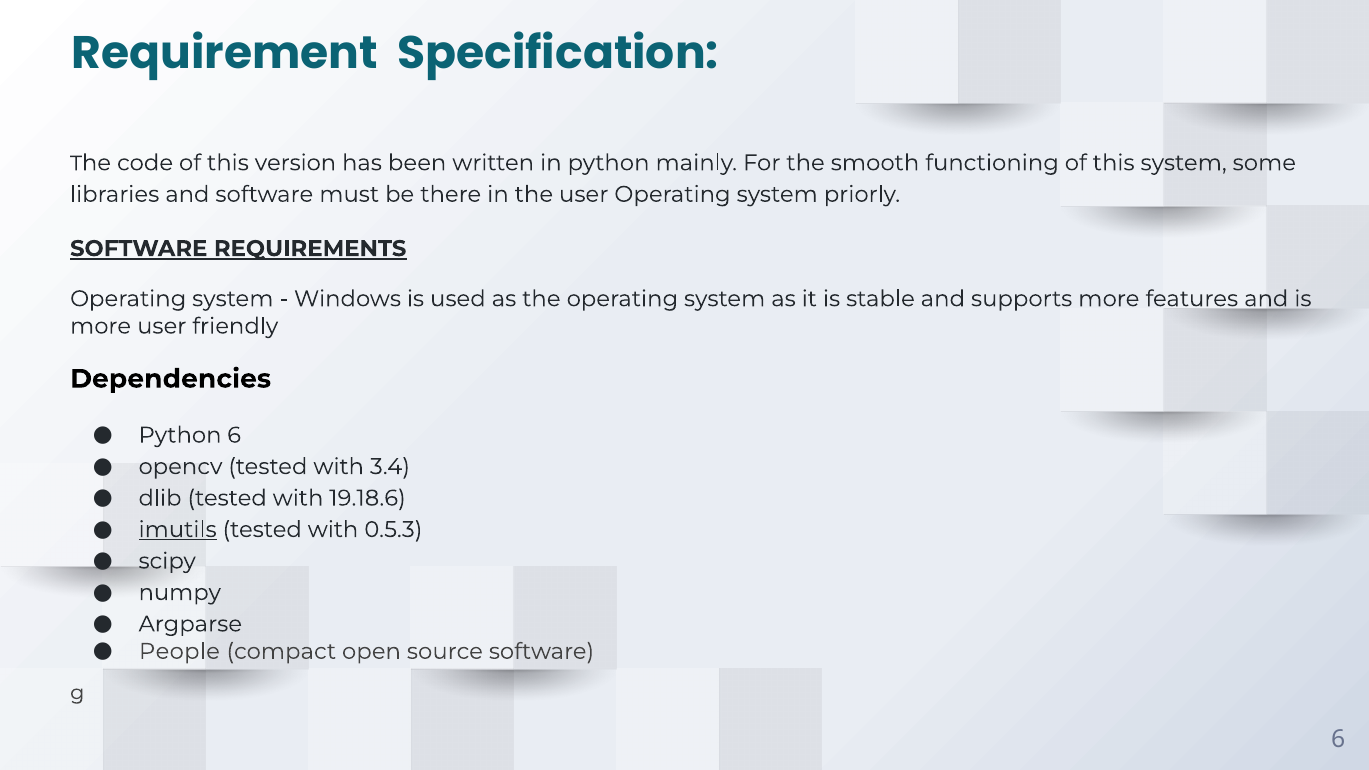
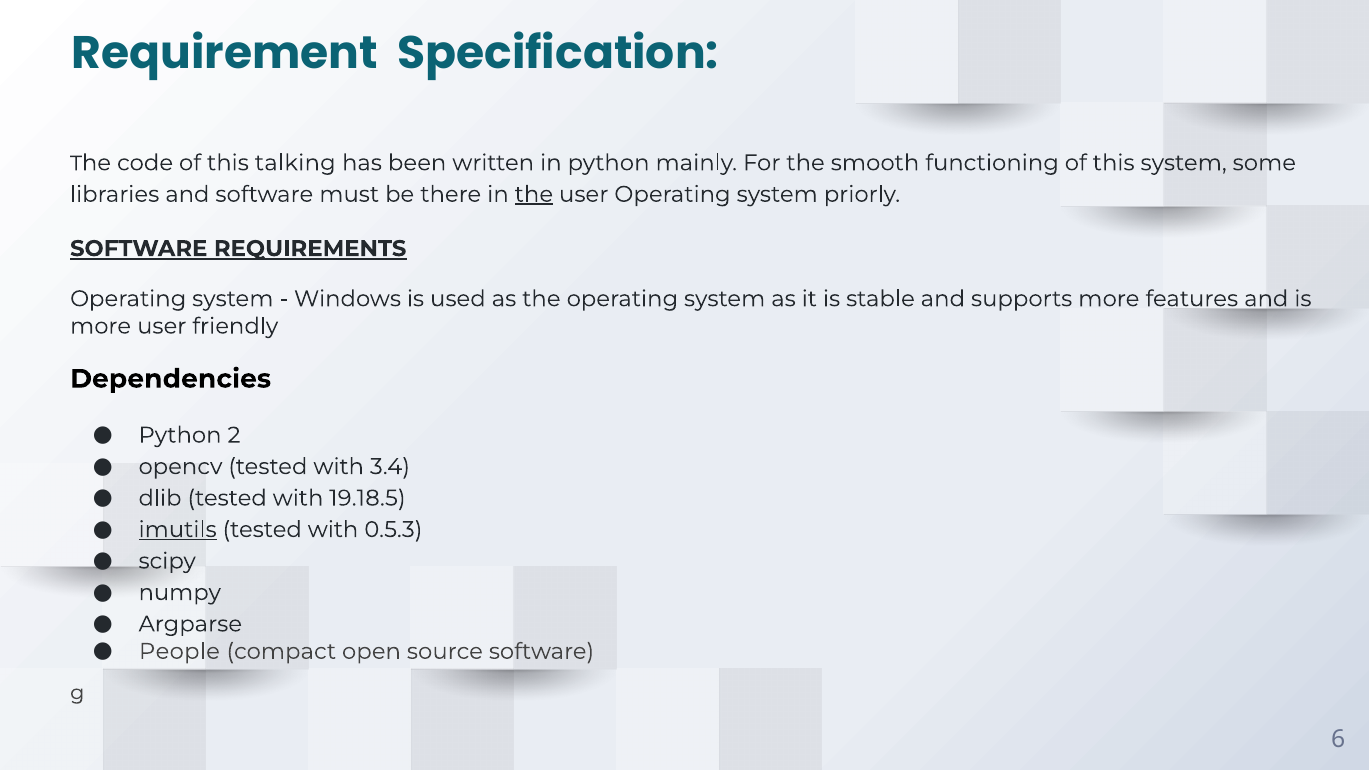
version: version -> talking (295, 163)
the underline: none -> present (534, 194)
Python 6: 6 -> 2 (234, 435)
19.18.6: 19.18.6 -> 19.18.5 (367, 498)
